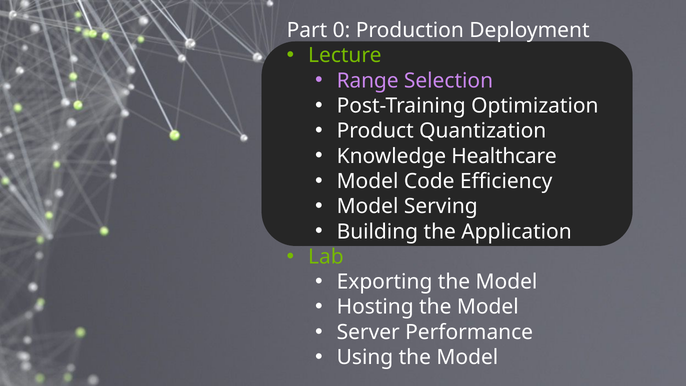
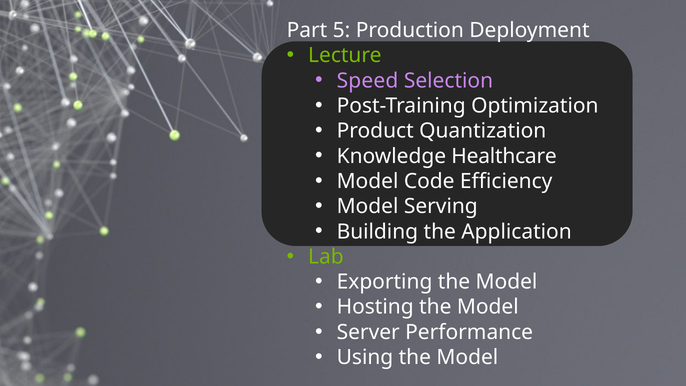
0: 0 -> 5 (342, 30)
Range: Range -> Speed (367, 81)
